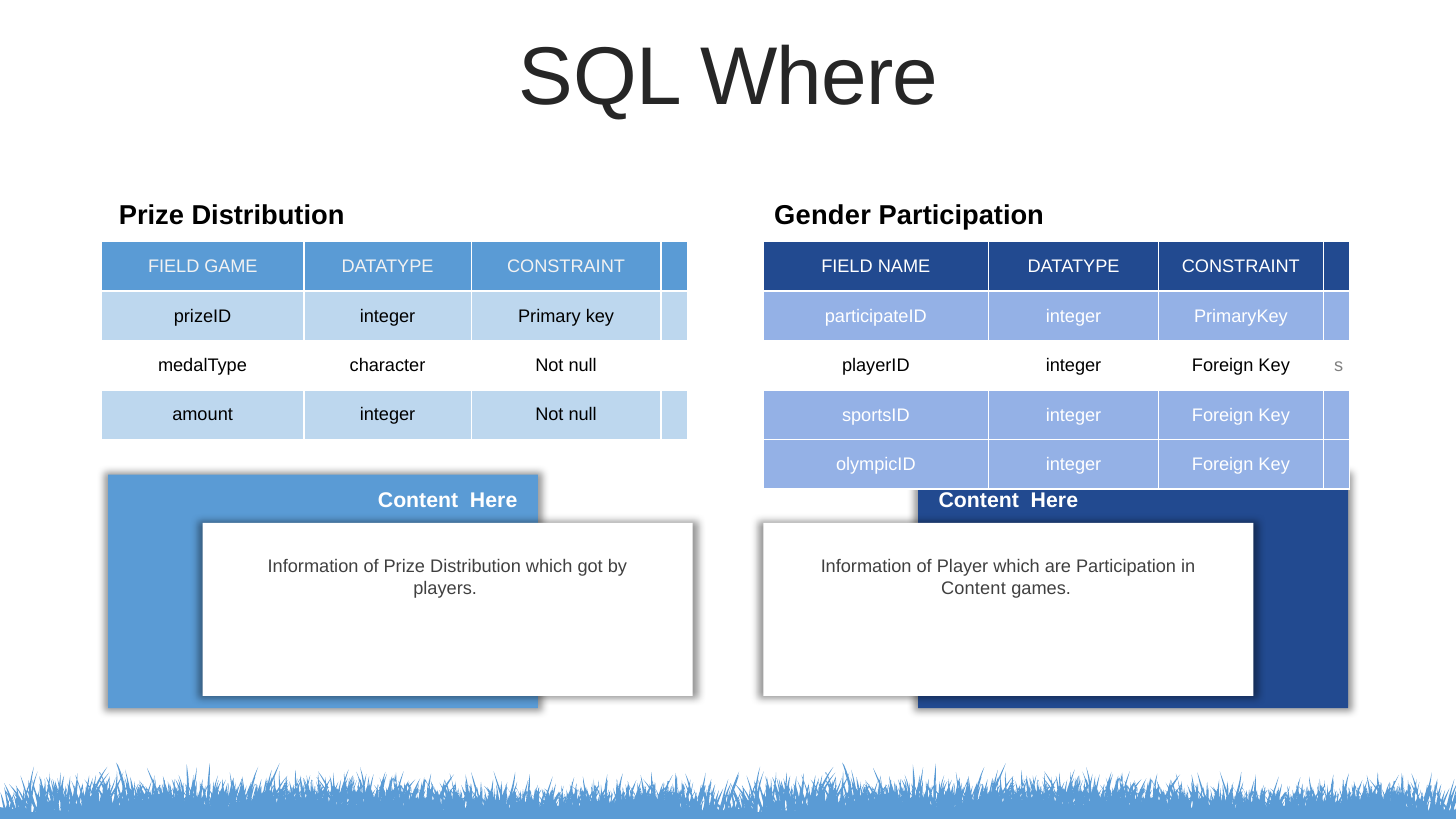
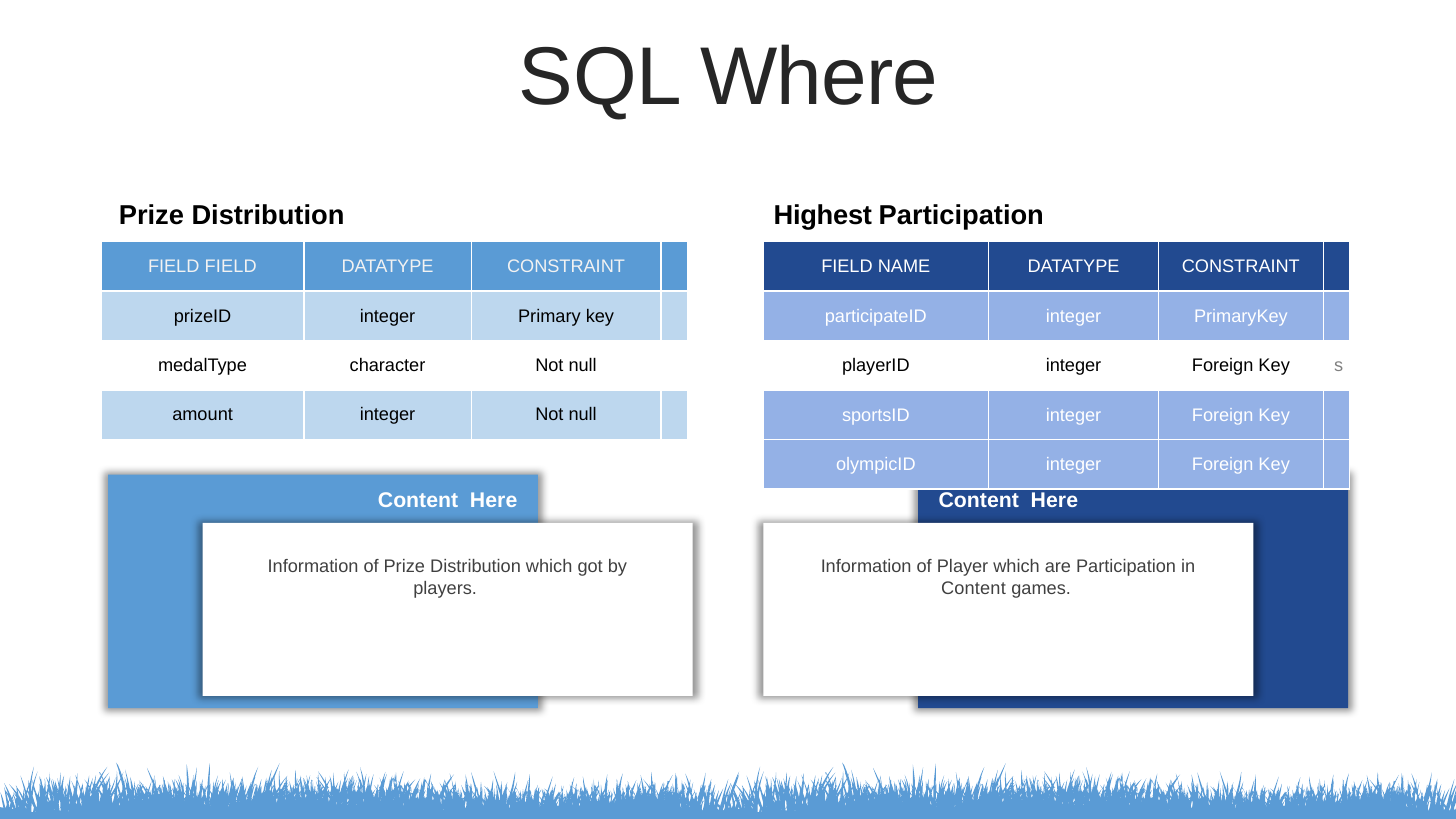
Gender: Gender -> Highest (823, 216)
FIELD GAME: GAME -> FIELD (231, 267)
